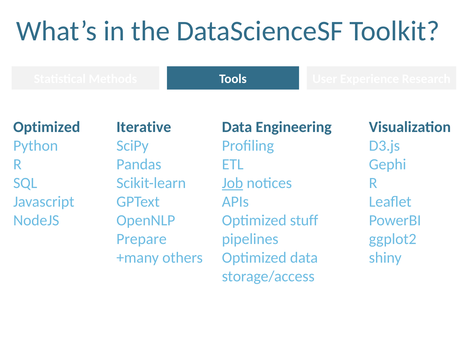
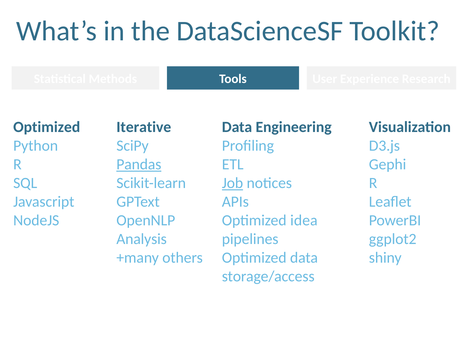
Pandas underline: none -> present (139, 164)
stuff: stuff -> idea (304, 220)
Prepare: Prepare -> Analysis (142, 239)
